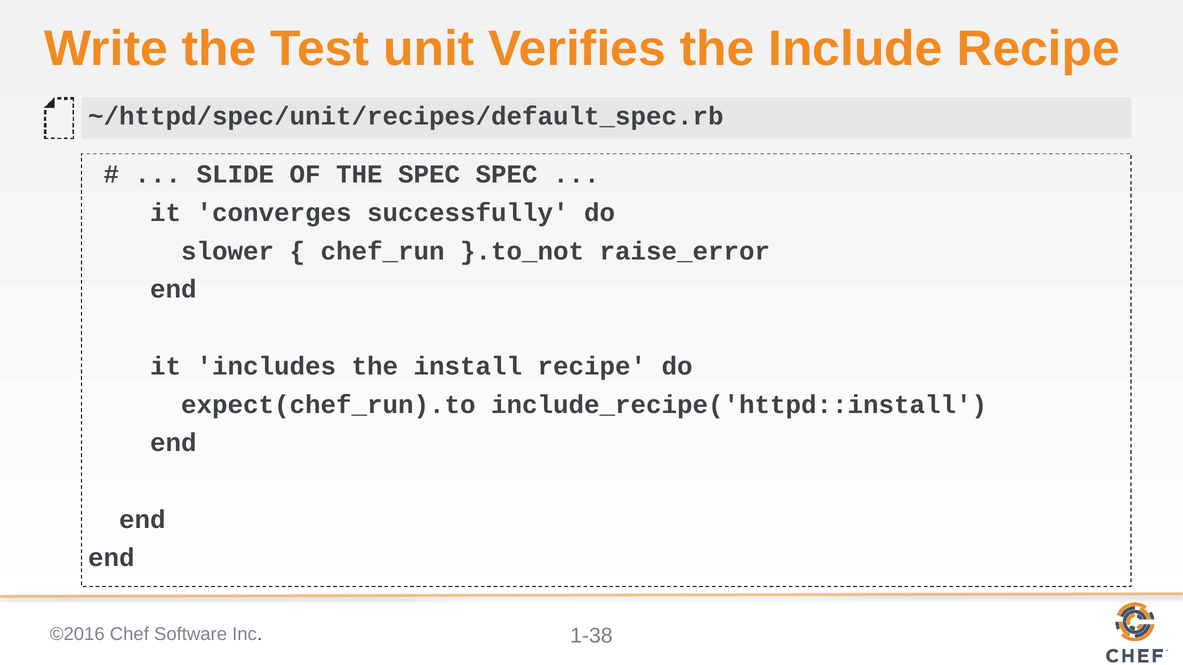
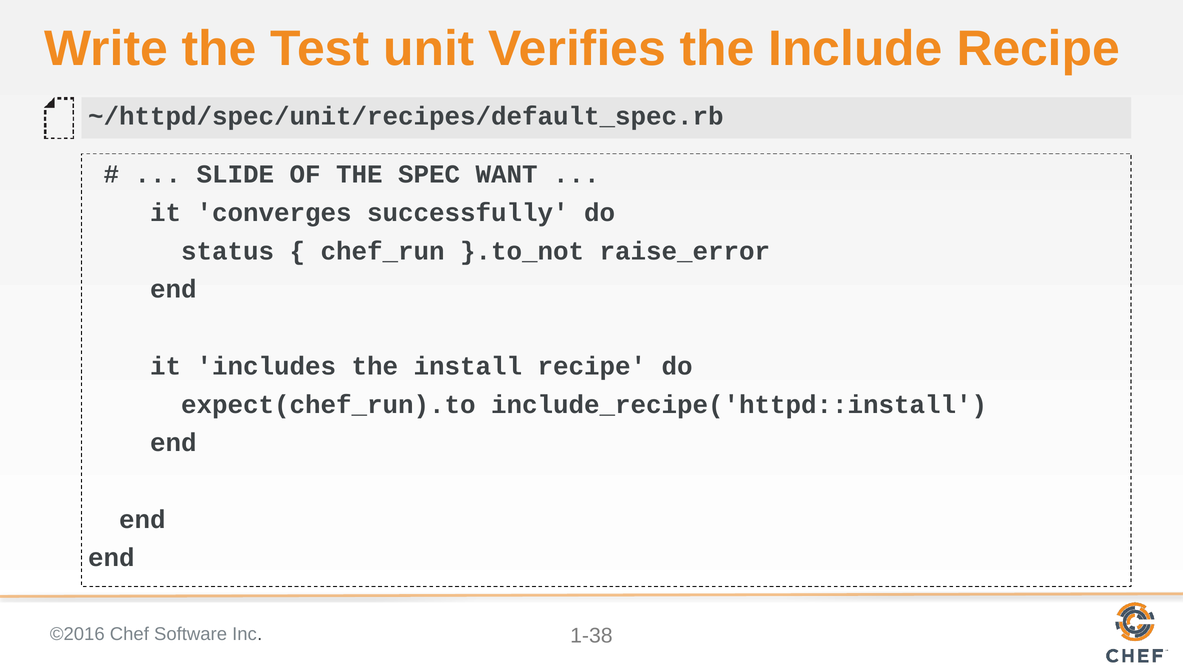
SPEC SPEC: SPEC -> WANT (507, 174)
slower: slower -> status (228, 251)
